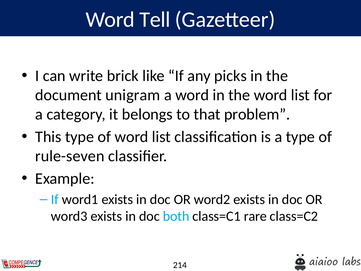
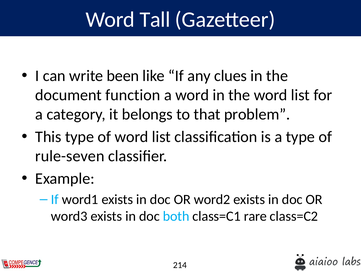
Tell: Tell -> Tall (155, 20)
brick: brick -> been (123, 76)
picks: picks -> clues (231, 76)
unigram: unigram -> function (133, 95)
